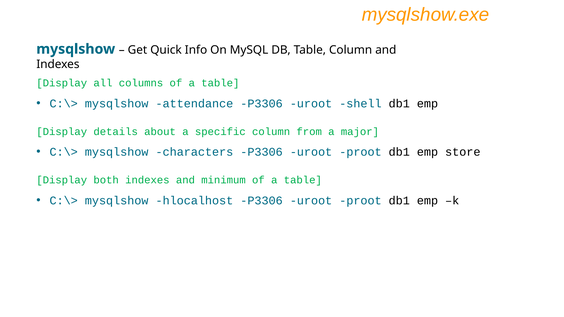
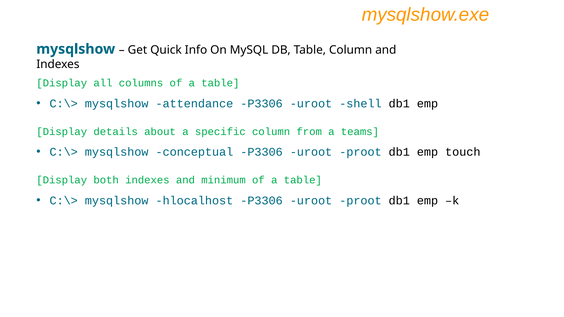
major: major -> teams (360, 132)
characters: characters -> conceptual (194, 152)
store: store -> touch (463, 152)
